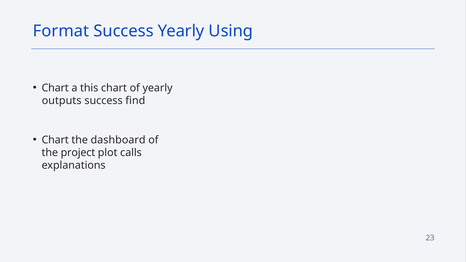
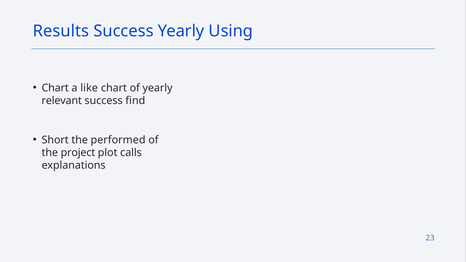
Format: Format -> Results (61, 31)
this: this -> like (89, 88)
outputs: outputs -> relevant (62, 101)
Chart: Chart -> Short (55, 140)
dashboard: dashboard -> performed (118, 140)
